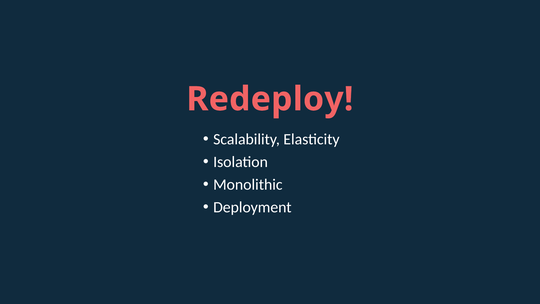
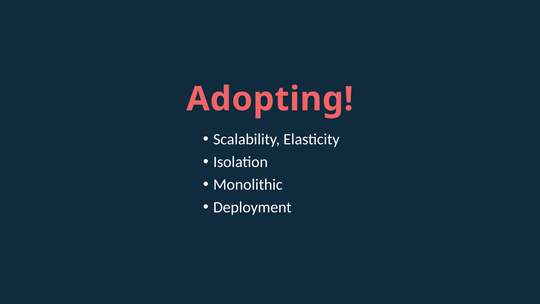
Redeploy: Redeploy -> Adopting (270, 99)
